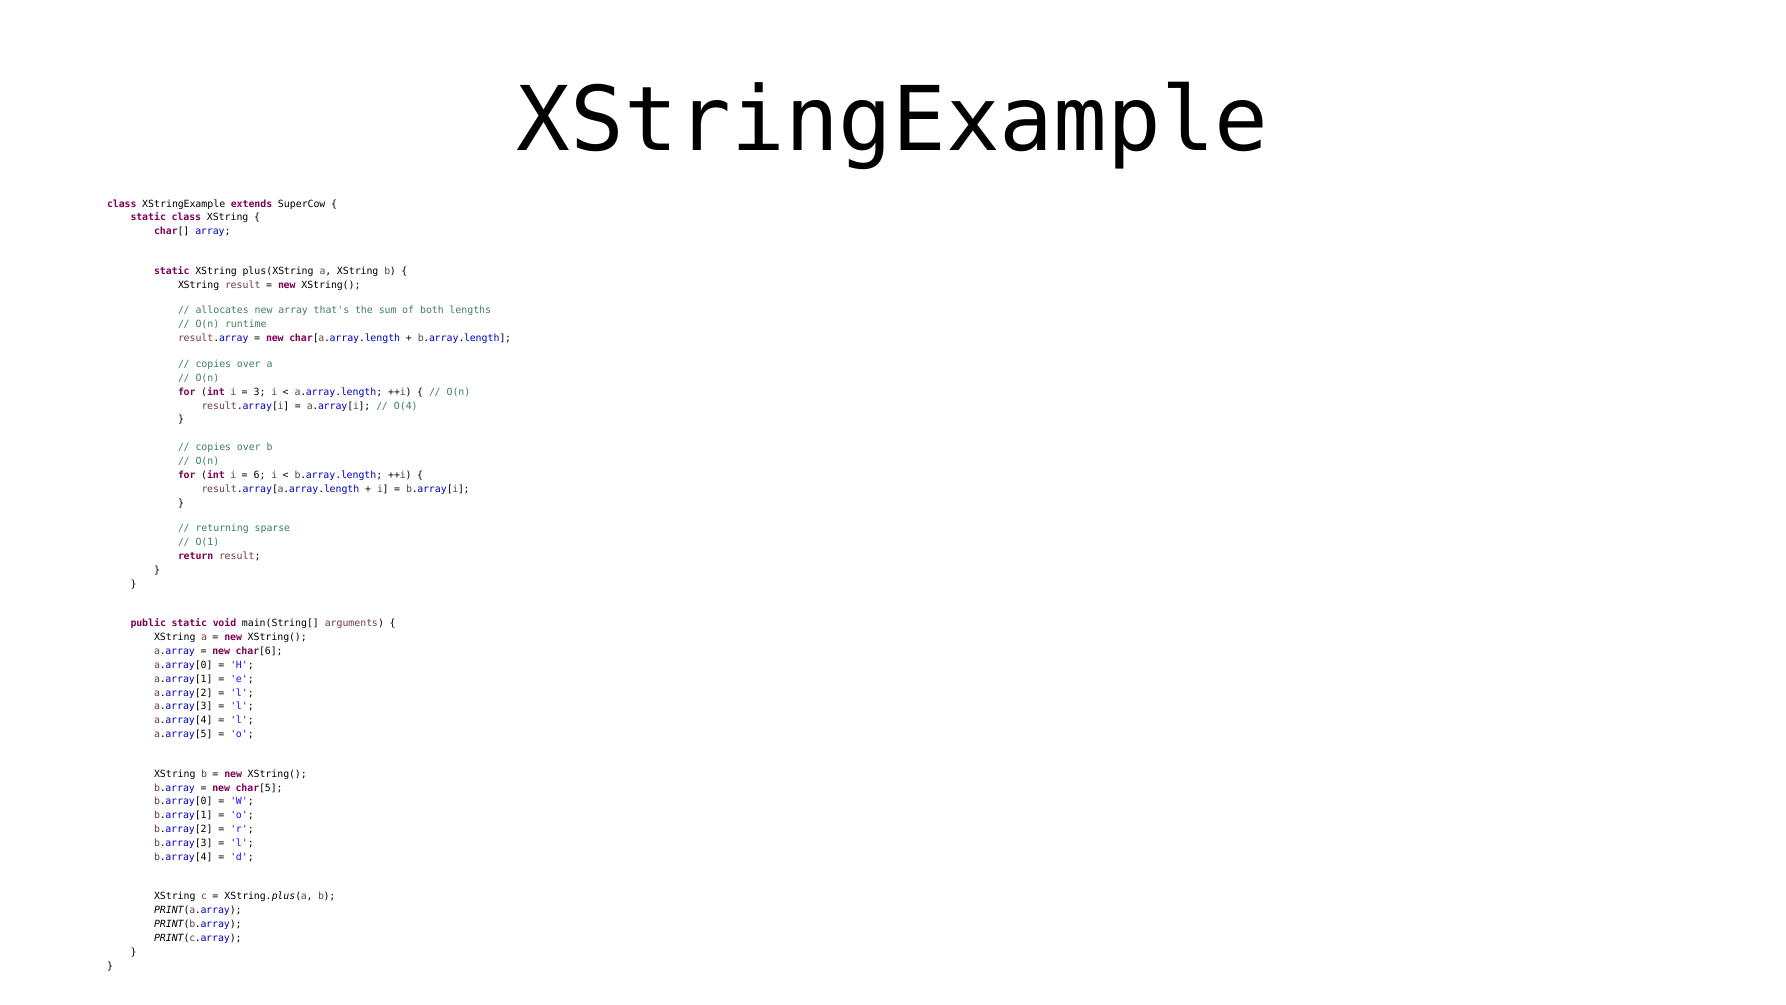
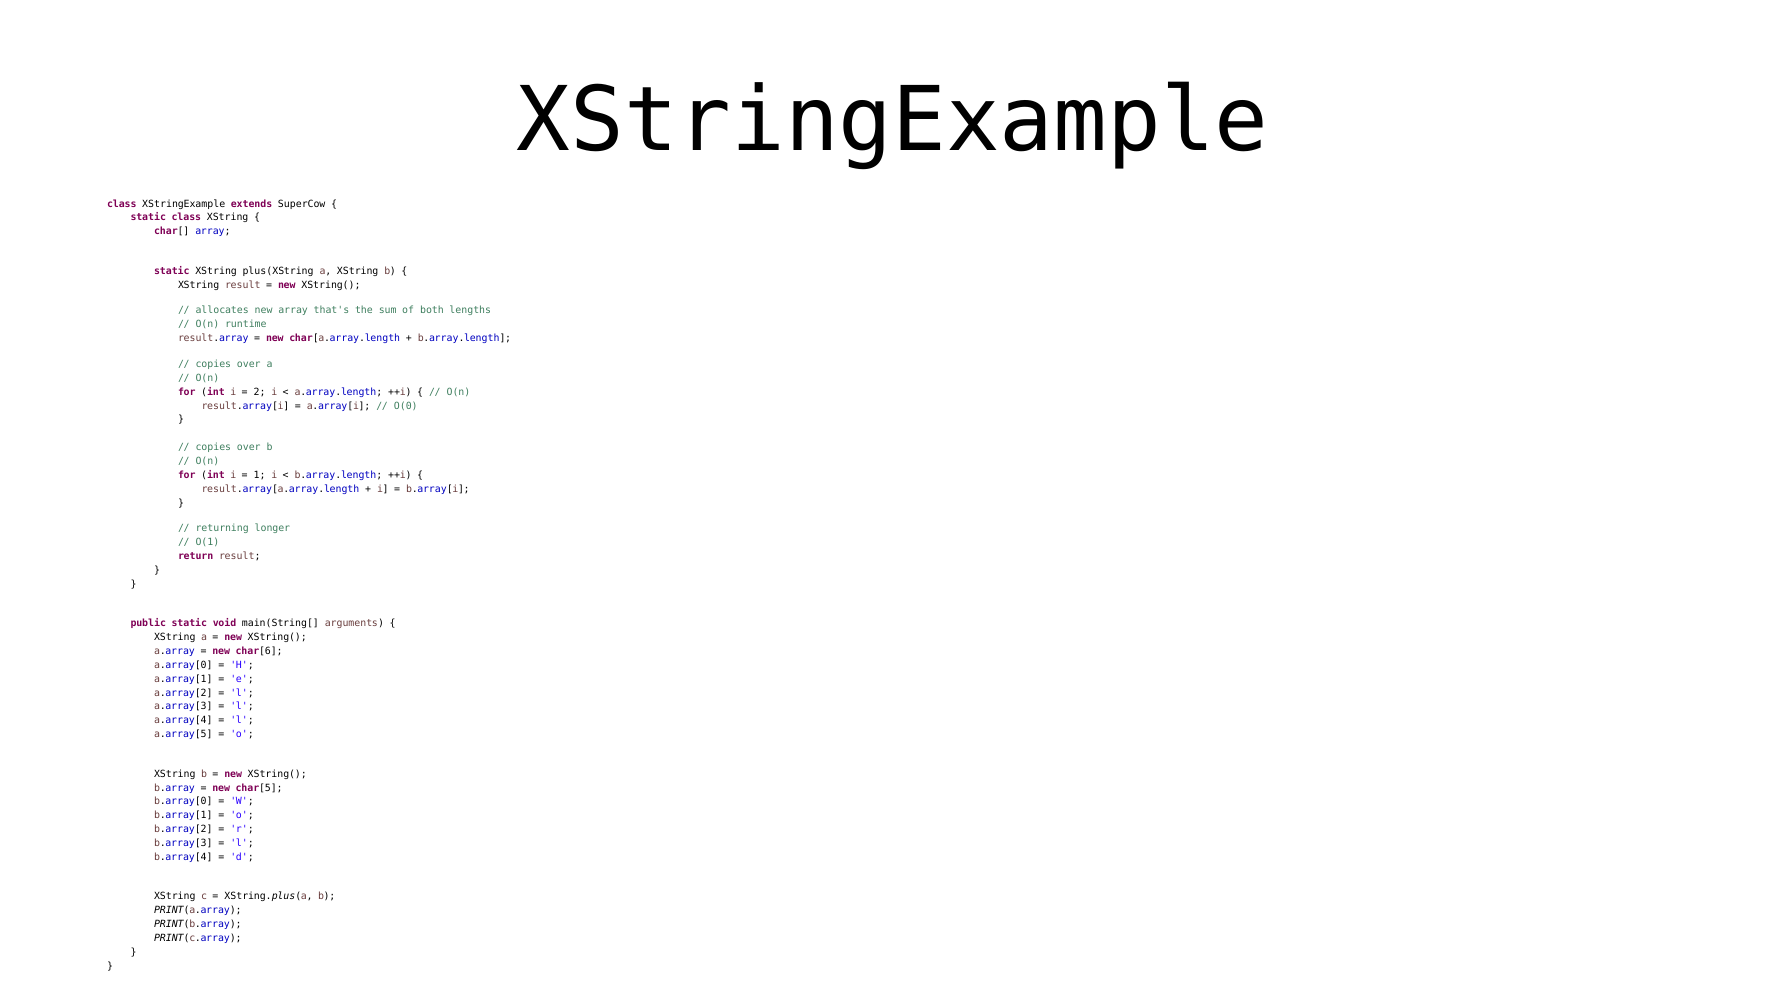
3: 3 -> 2 (260, 392)
O(4: O(4 -> O(0 (406, 406)
6: 6 -> 1 (260, 475)
sparse: sparse -> longer (272, 528)
